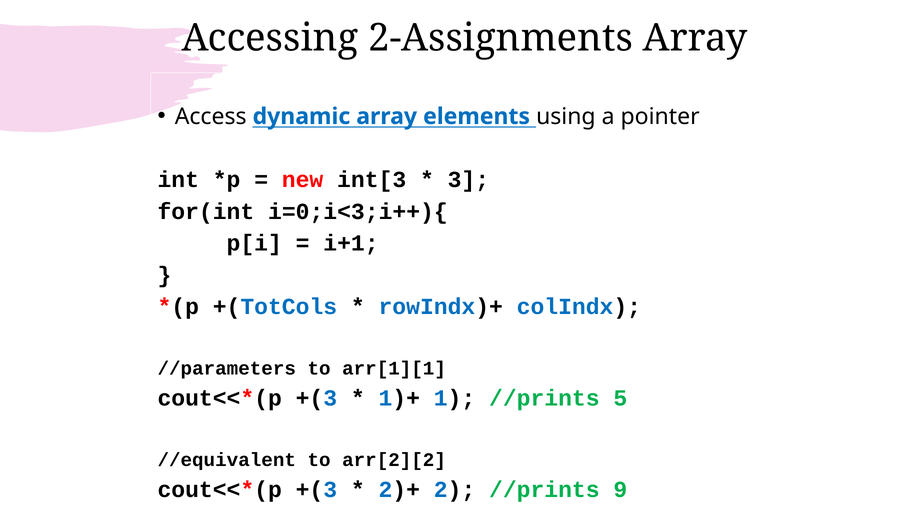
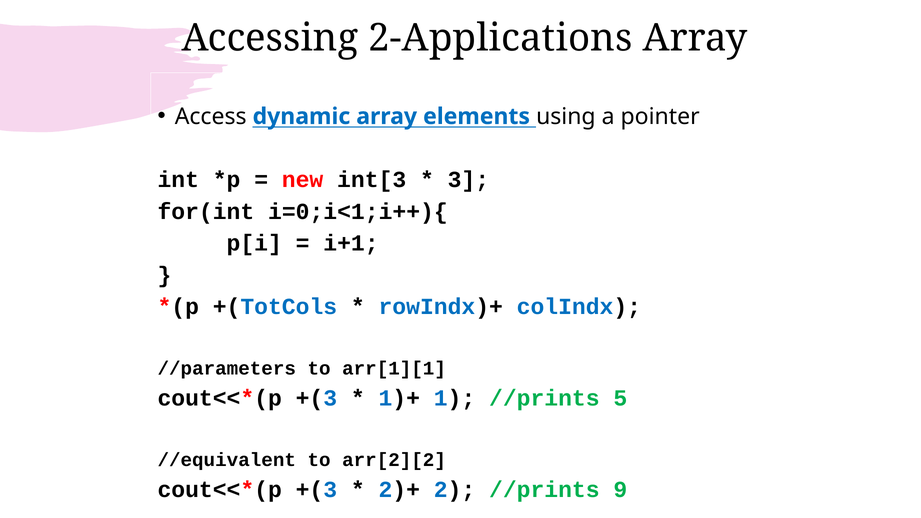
2-Assignments: 2-Assignments -> 2-Applications (500, 38)
i=0;i<3;i++){: i=0;i<3;i++){ -> i=0;i<1;i++){ (358, 212)
